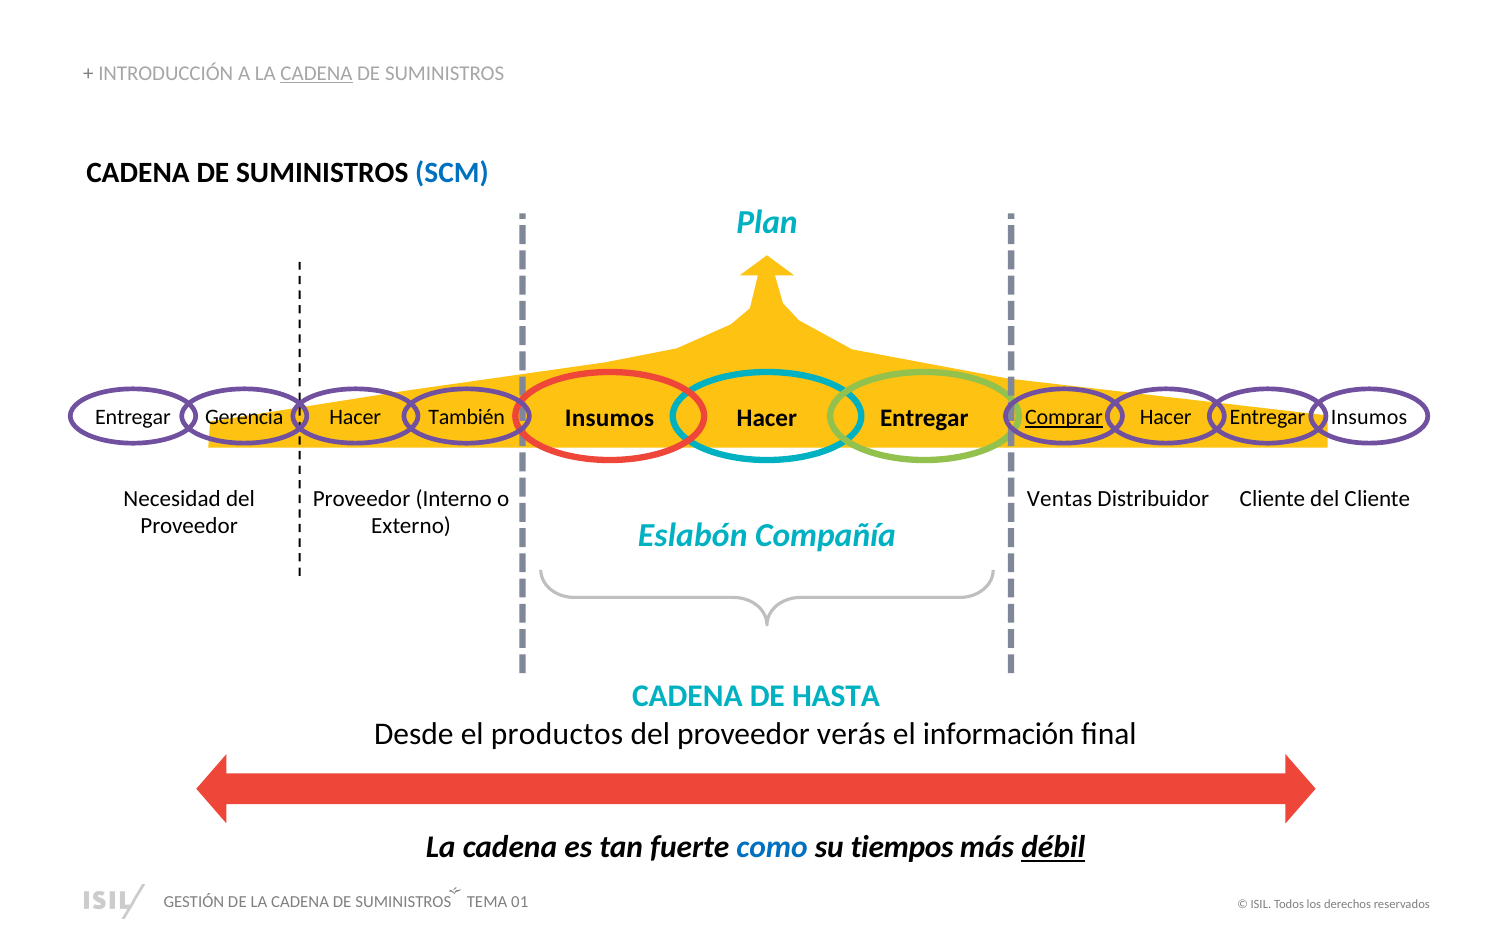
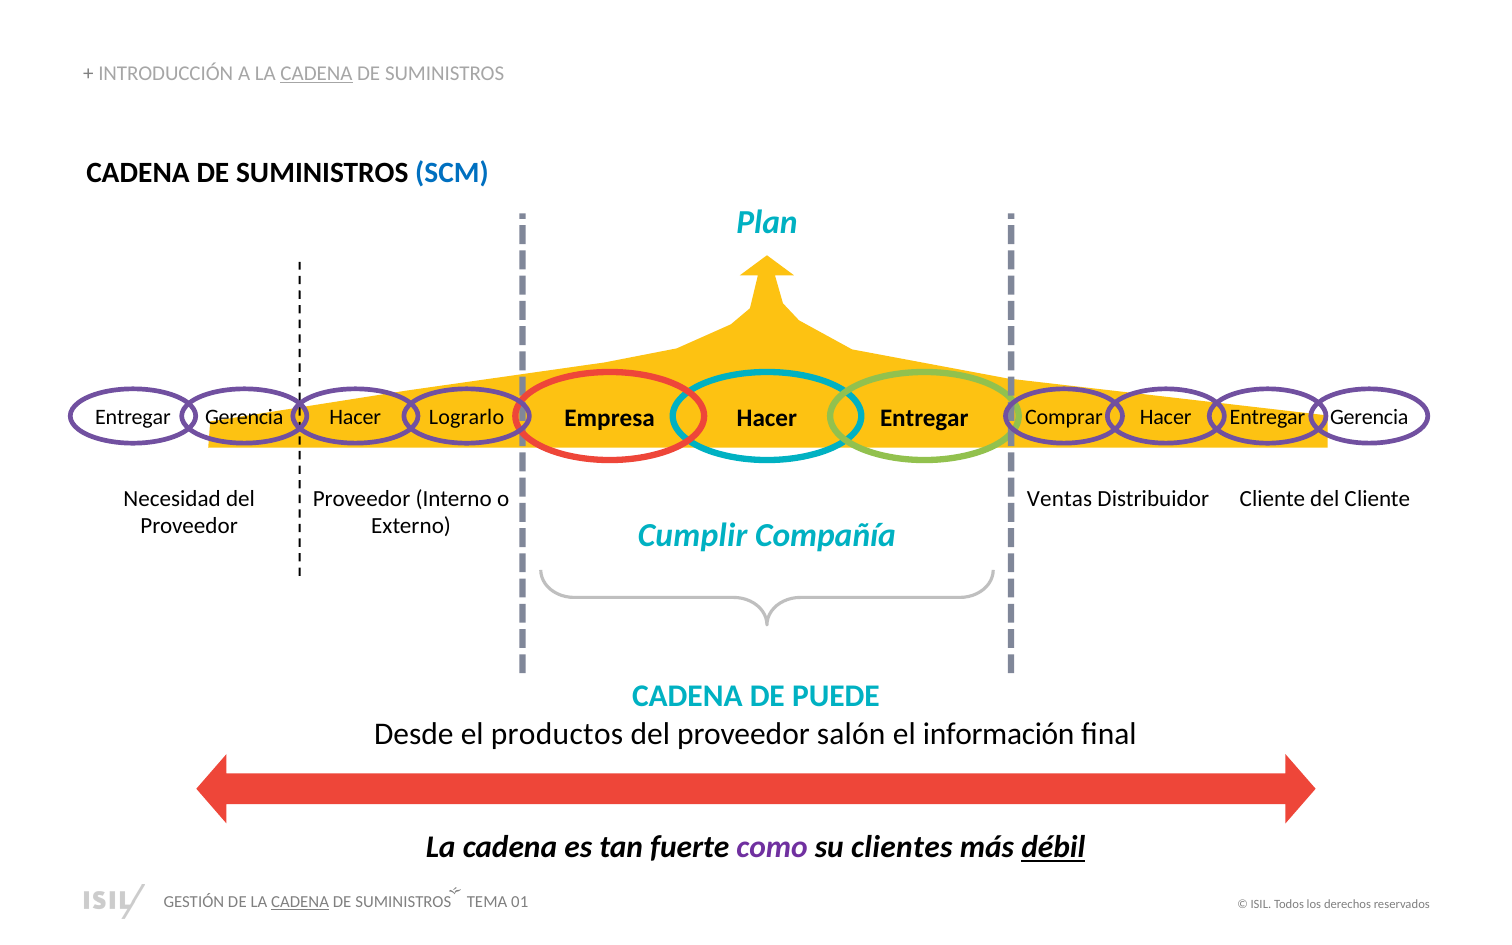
Insumos: Insumos -> Empresa (610, 418)
También: También -> Lograrlo (466, 418)
Comprar underline: present -> none (1064, 418)
Hacer Entregar Insumos: Insumos -> Gerencia (1369, 418)
Eslabón: Eslabón -> Cumplir (693, 536)
HASTA: HASTA -> PUEDE (836, 696)
verás: verás -> salón (851, 734)
como colour: blue -> purple (772, 847)
tiempos: tiempos -> clientes (902, 847)
CADENA underline: none -> present (300, 902)
